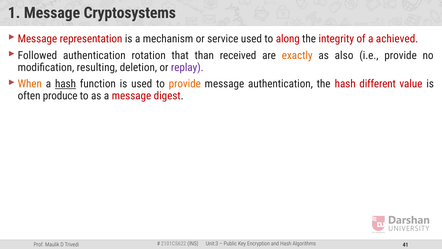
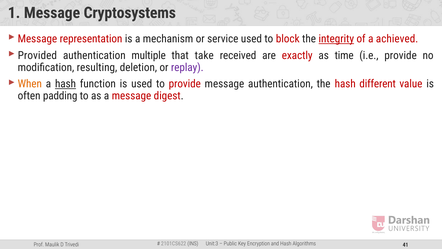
along: along -> block (288, 39)
integrity underline: none -> present (336, 39)
Followed: Followed -> Provided (37, 55)
rotation: rotation -> multiple (149, 55)
than: than -> take (204, 55)
exactly colour: orange -> red (297, 55)
also: also -> time (344, 55)
provide colour: orange -> red (185, 84)
produce: produce -> padding (60, 96)
